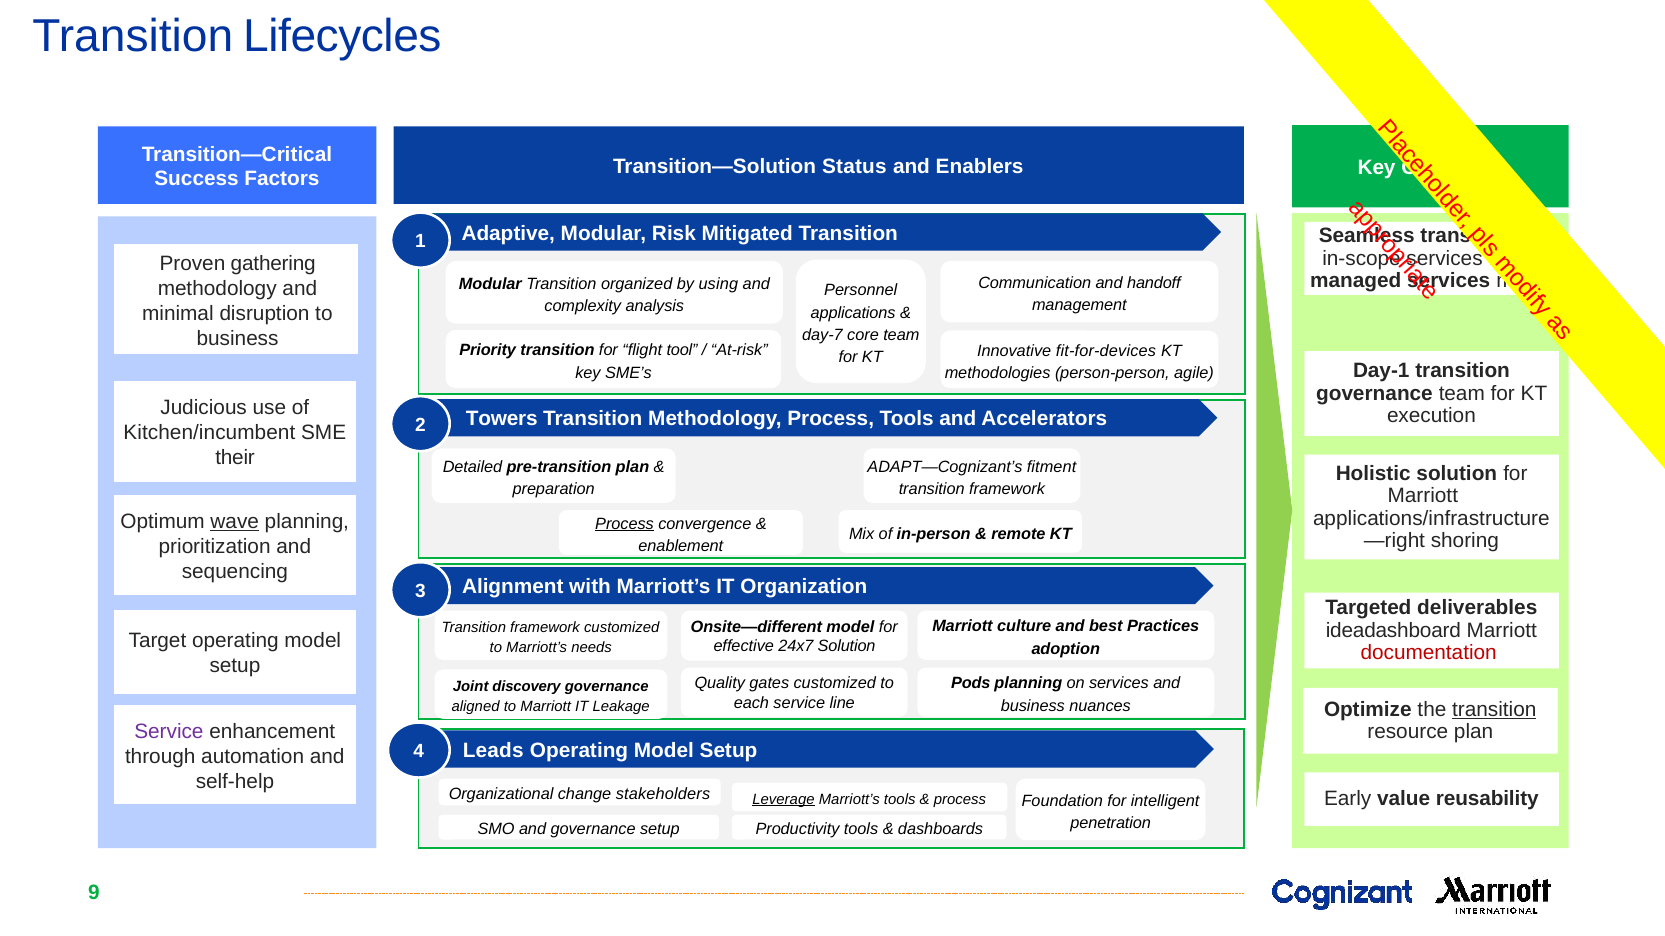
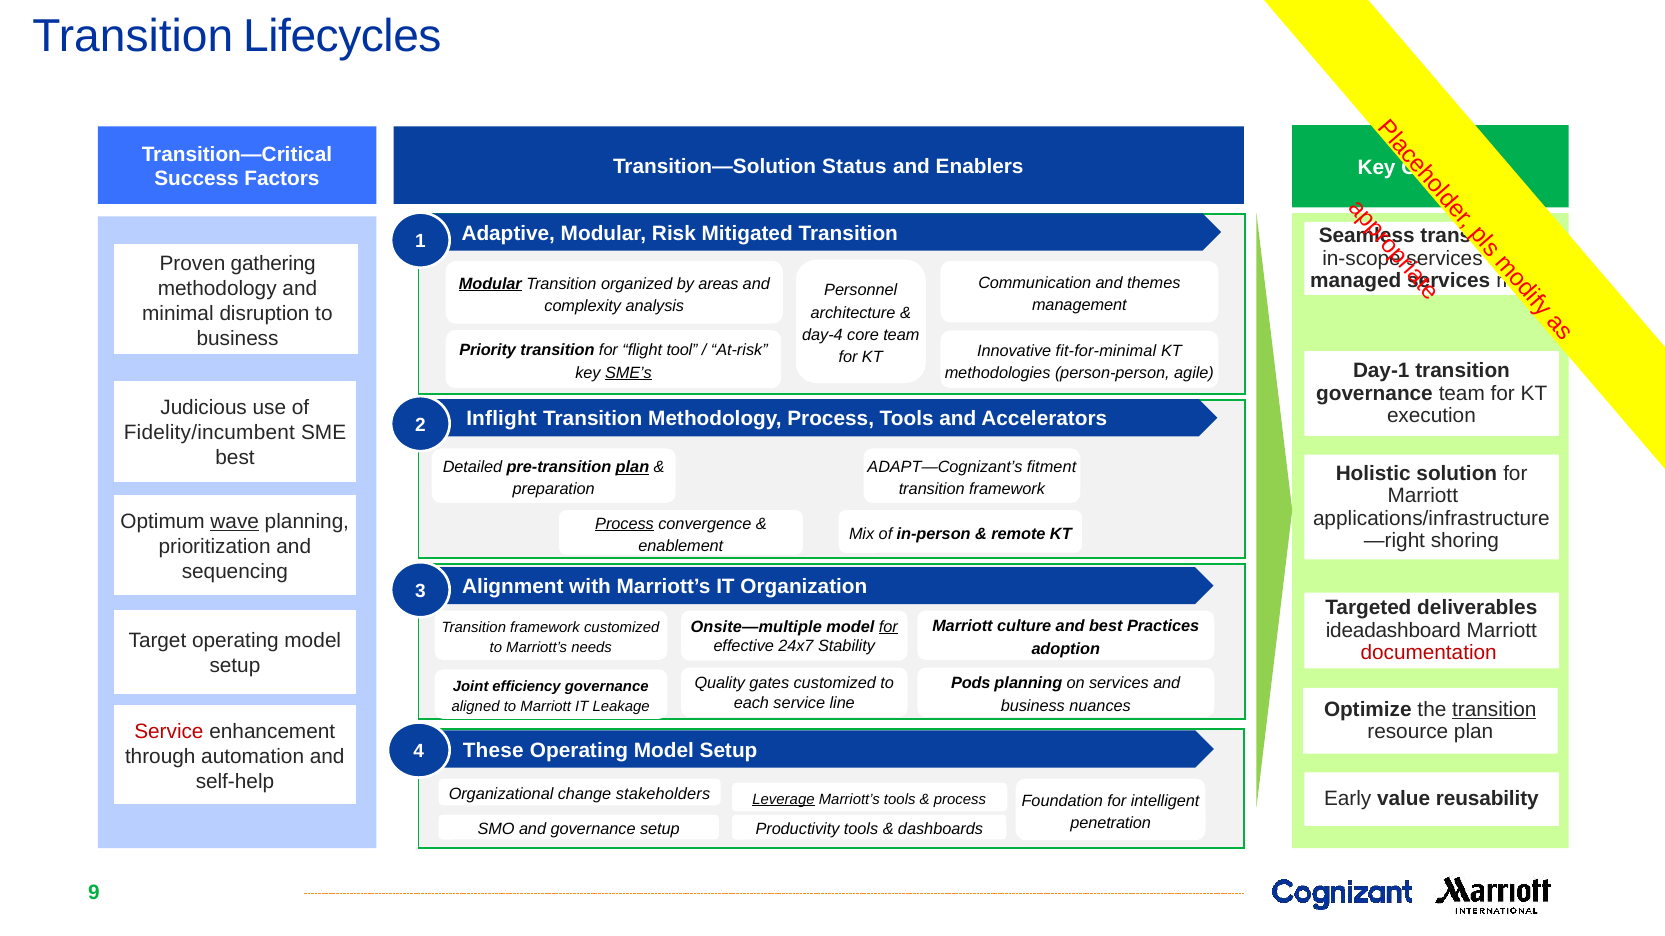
handoff: handoff -> themes (1154, 283)
Modular underline: none -> present (490, 284)
using: using -> areas (718, 284)
applications: applications -> architecture (853, 313)
day-7: day-7 -> day-4 (822, 335)
fit-for-devices: fit-for-devices -> fit-for-minimal (1106, 351)
SME’s underline: none -> present (628, 373)
Towers: Towers -> Inflight (502, 419)
Kitchen/incumbent: Kitchen/incumbent -> Fidelity/incumbent (209, 433)
their: their -> best (235, 458)
plan underline: none -> present (632, 467)
Onsite—different: Onsite—different -> Onsite—multiple (756, 627)
for underline: none -> present (888, 627)
24x7 Solution: Solution -> Stability (847, 647)
discovery: discovery -> efficiency (527, 687)
Service colour: purple -> red (169, 732)
Leads: Leads -> These (493, 751)
